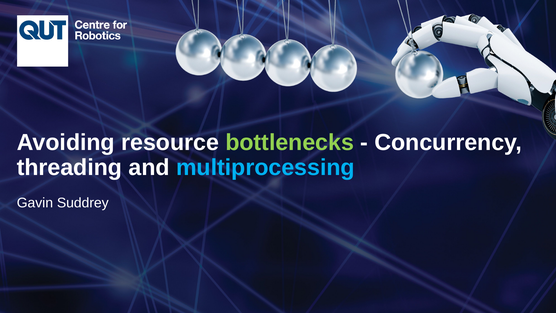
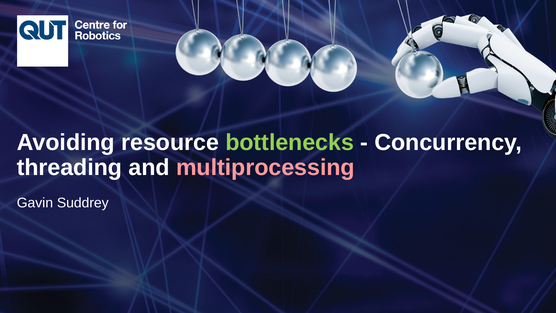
multiprocessing colour: light blue -> pink (265, 168)
